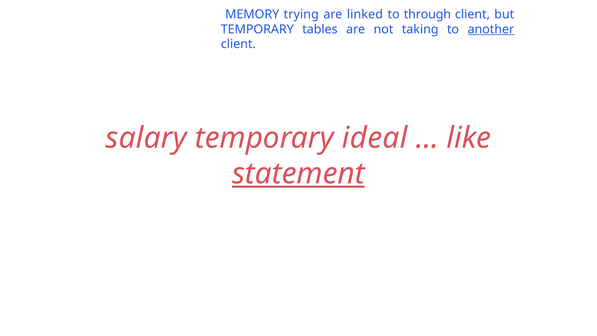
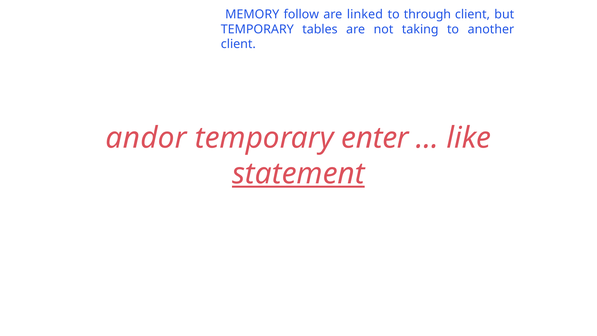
trying: trying -> follow (301, 14)
another underline: present -> none (491, 29)
salary: salary -> andor (146, 138)
ideal: ideal -> enter (375, 138)
